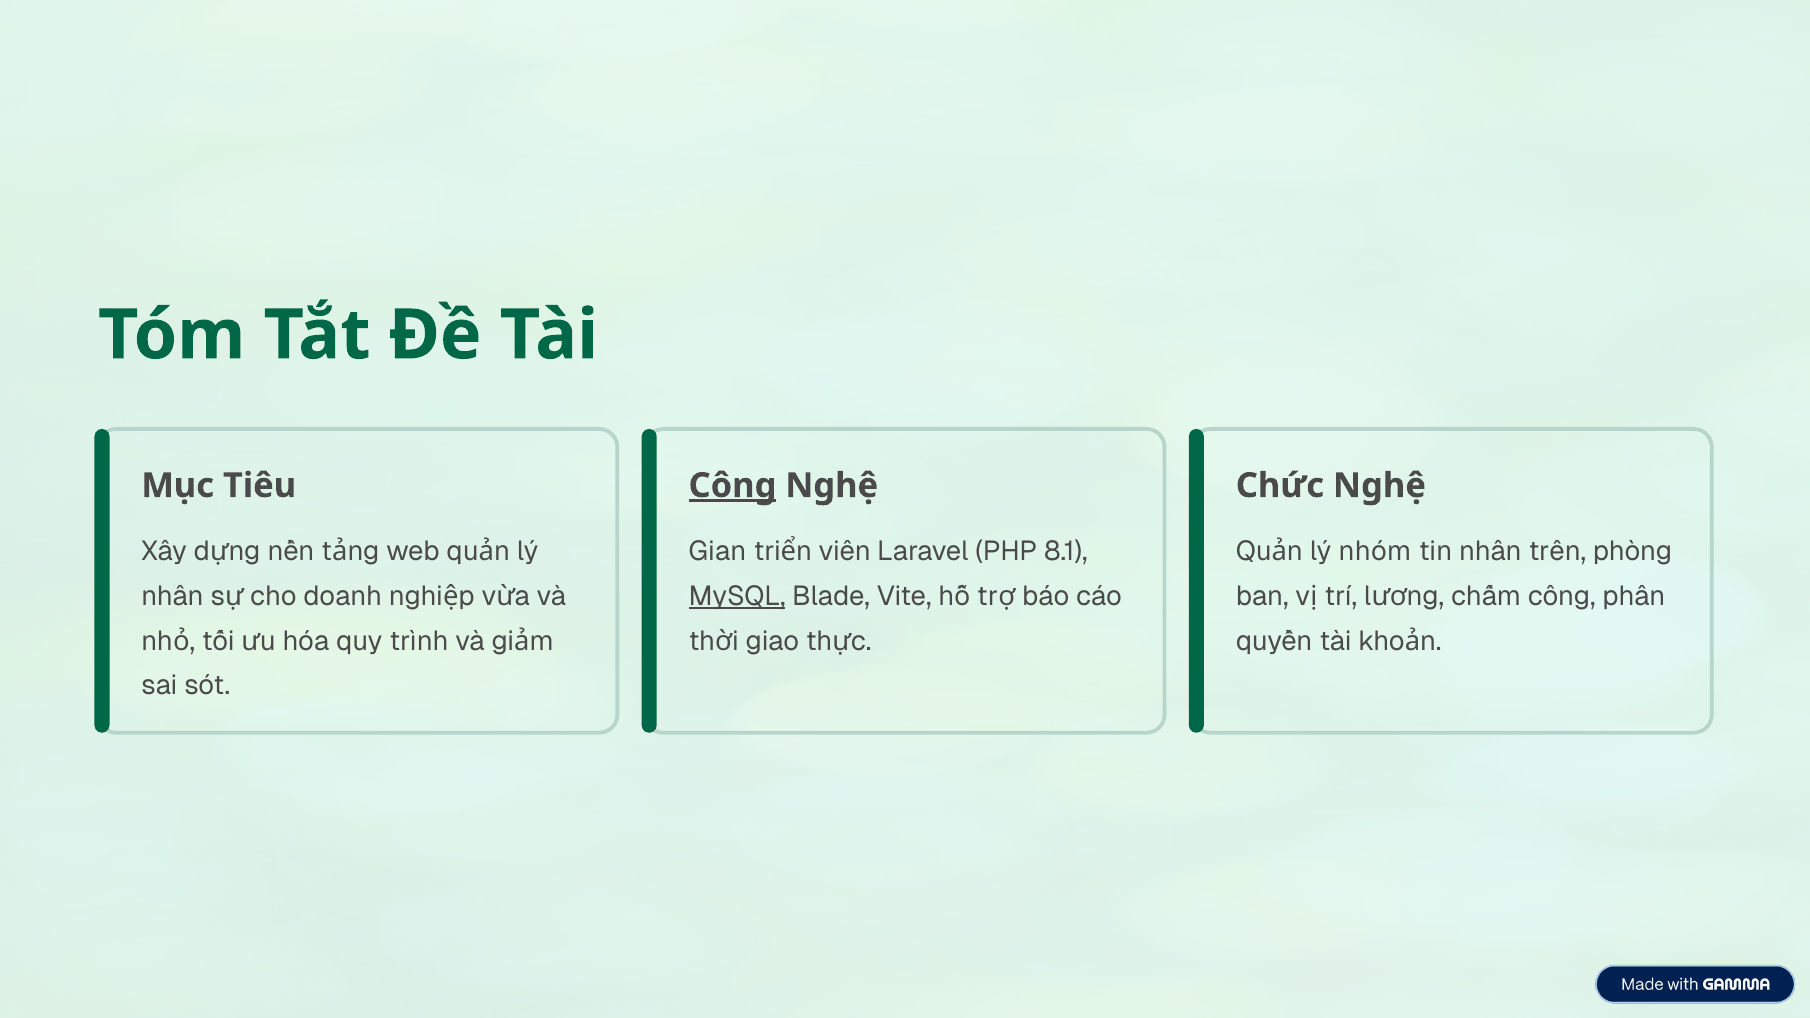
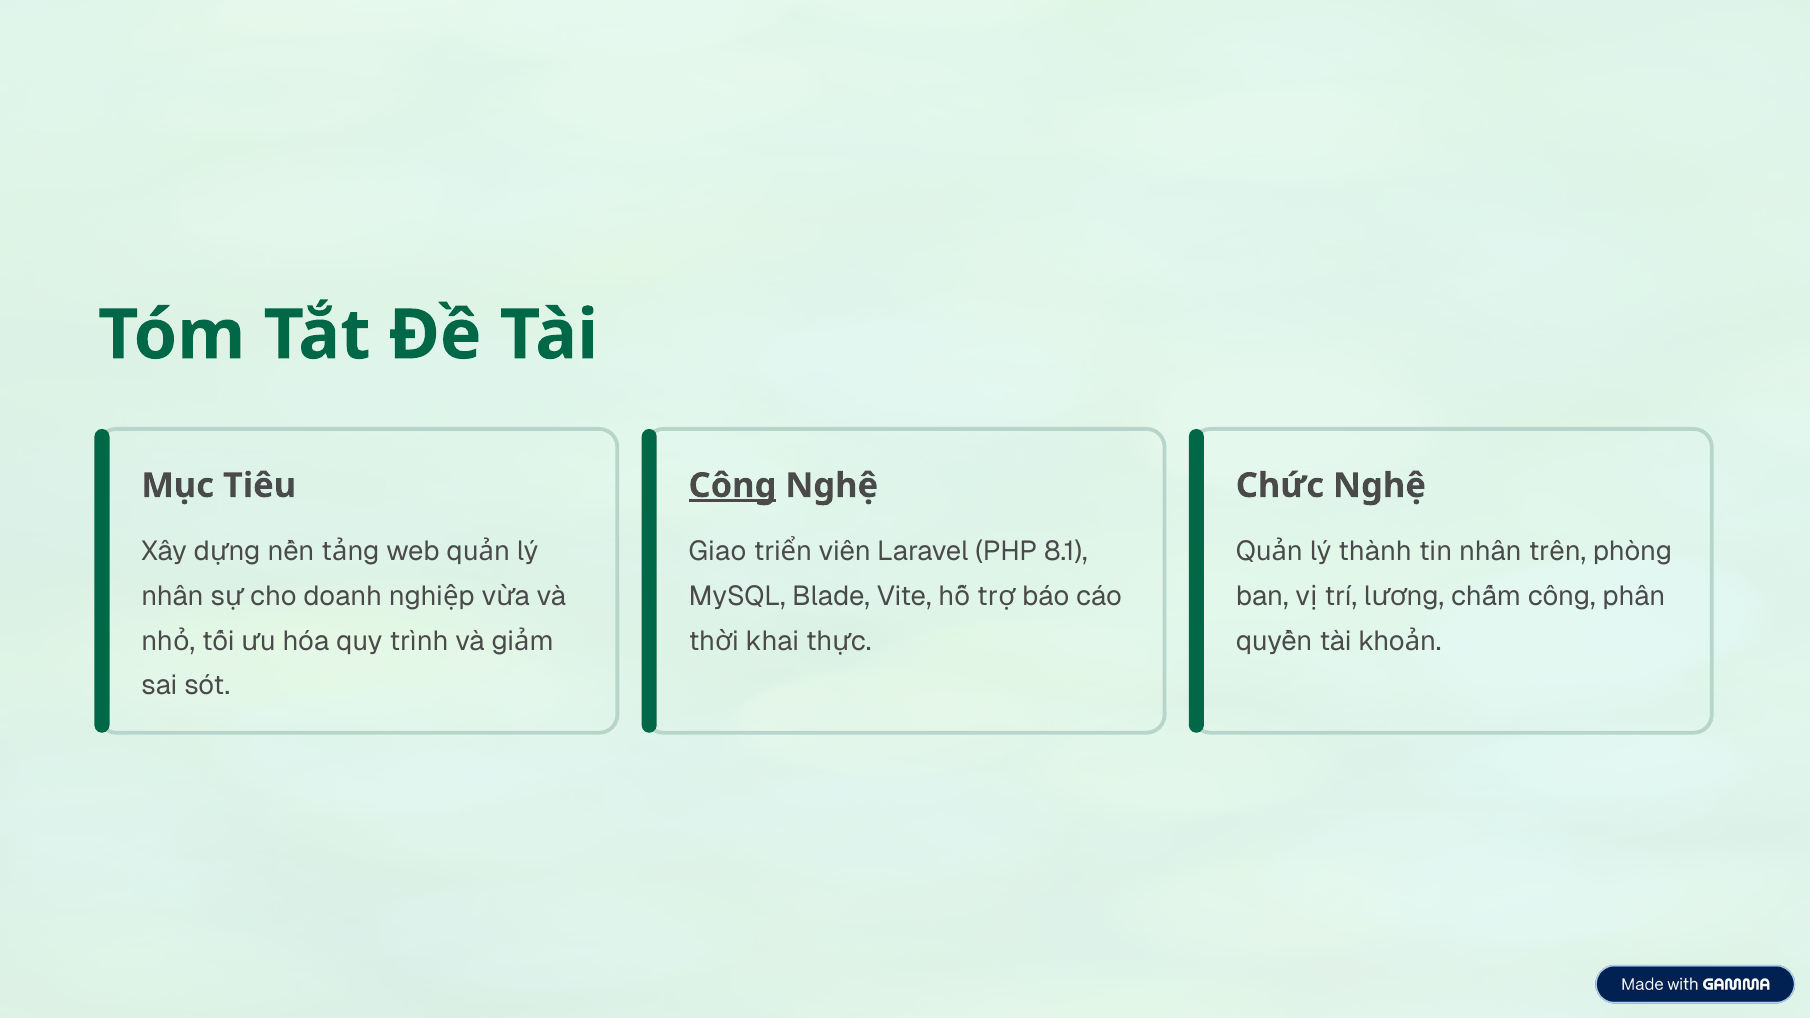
Gian: Gian -> Giao (717, 552)
nhóm: nhóm -> thành (1375, 552)
MySQL underline: present -> none (737, 596)
giao: giao -> khai (772, 641)
